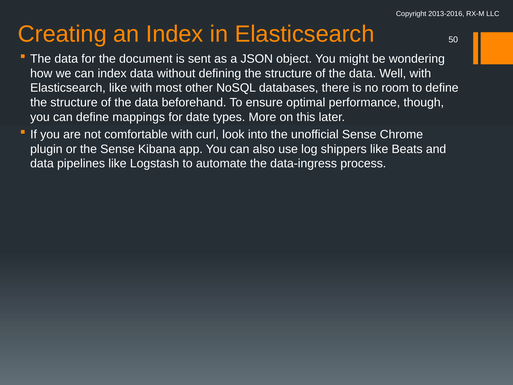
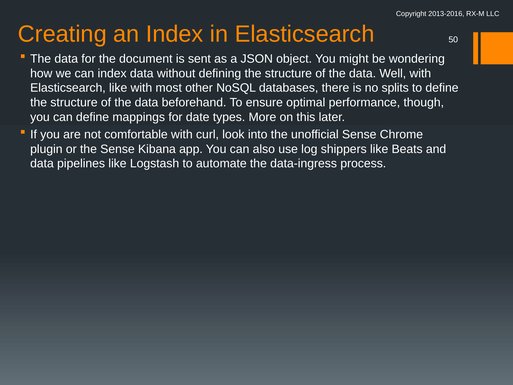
room: room -> splits (395, 88)
